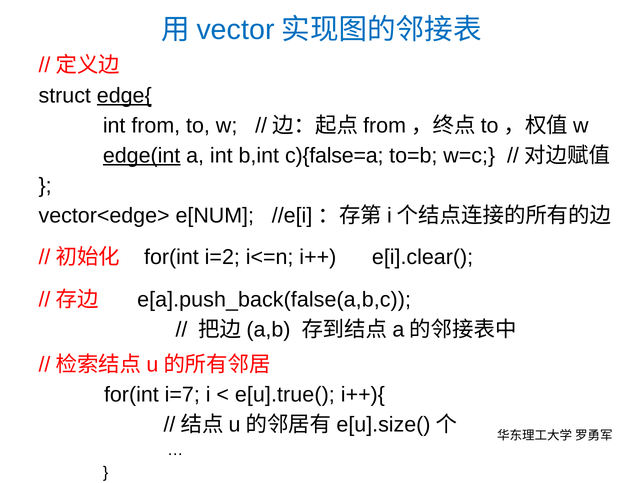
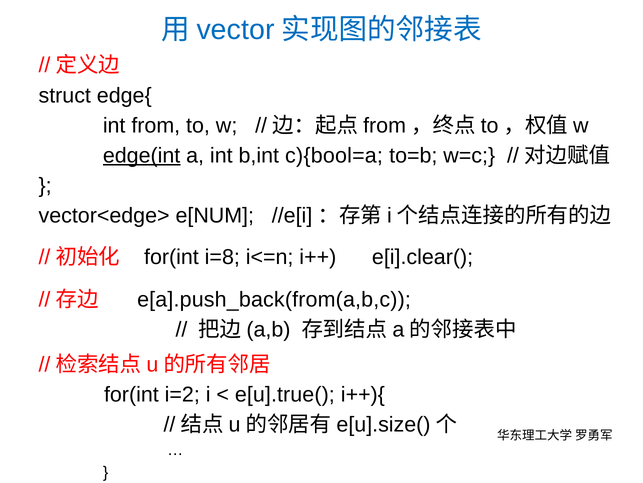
edge{ underline: present -> none (124, 95)
c){false=a: c){false=a -> c){bool=a (334, 155)
i=2: i=2 -> i=8 (222, 257)
e[a].push_back(false(a,b,c: e[a].push_back(false(a,b,c -> e[a].push_back(from(a,b,c (274, 299)
i=7: i=7 -> i=2 (182, 394)
